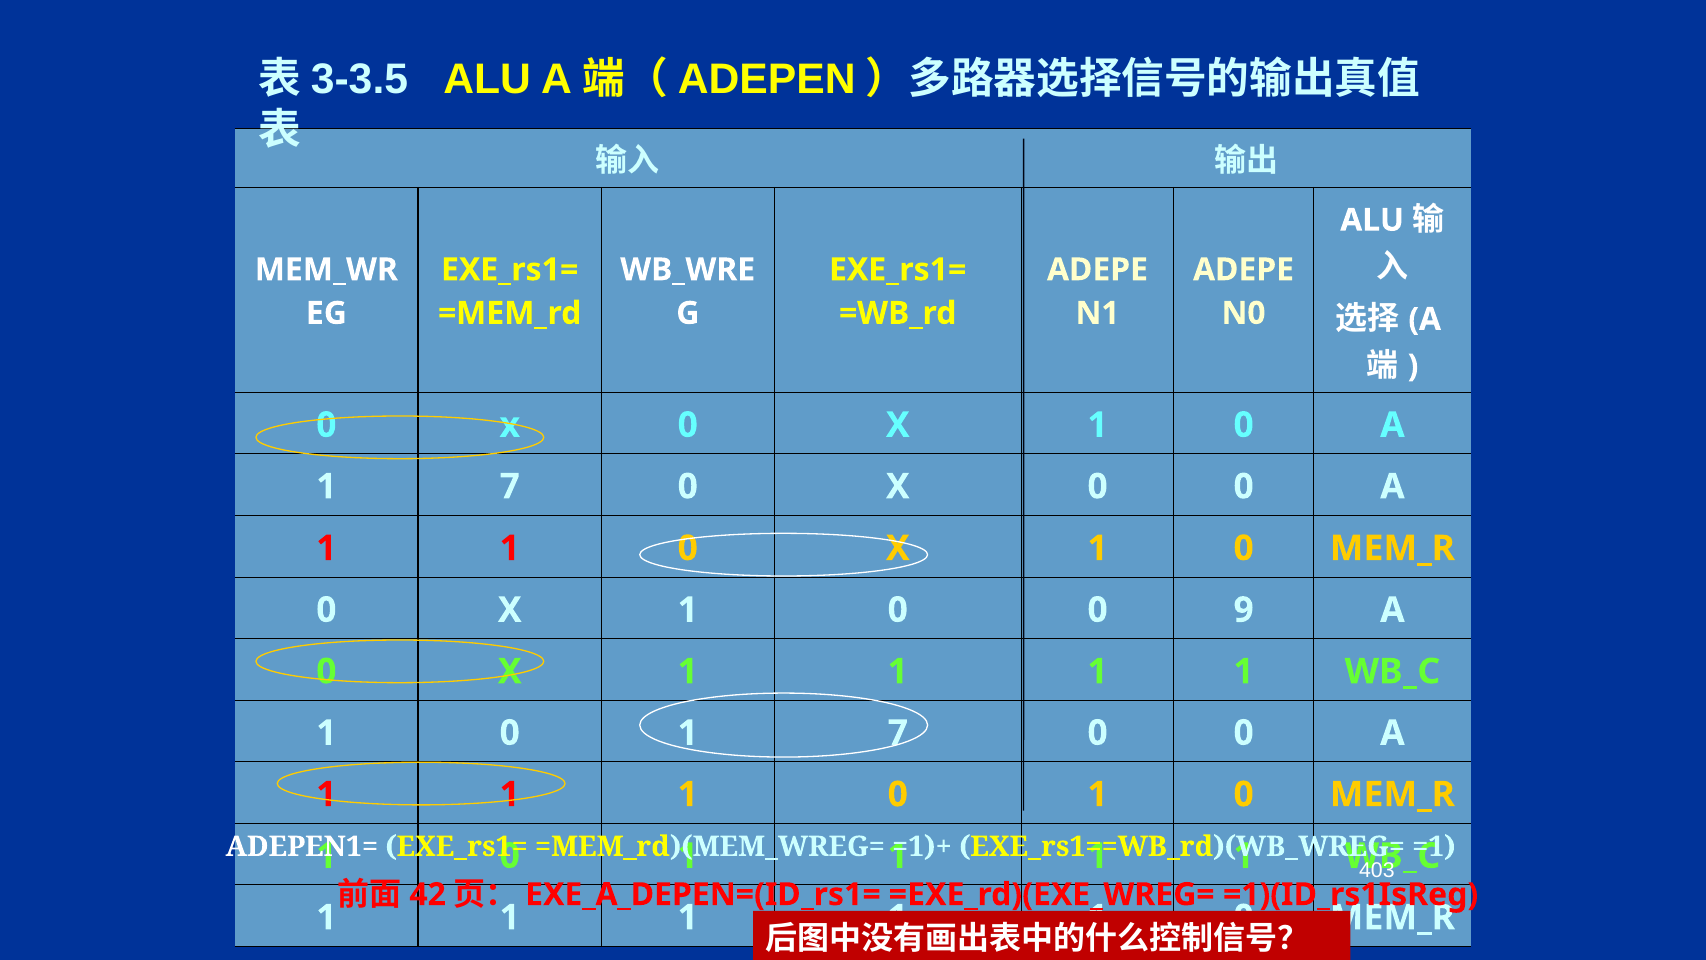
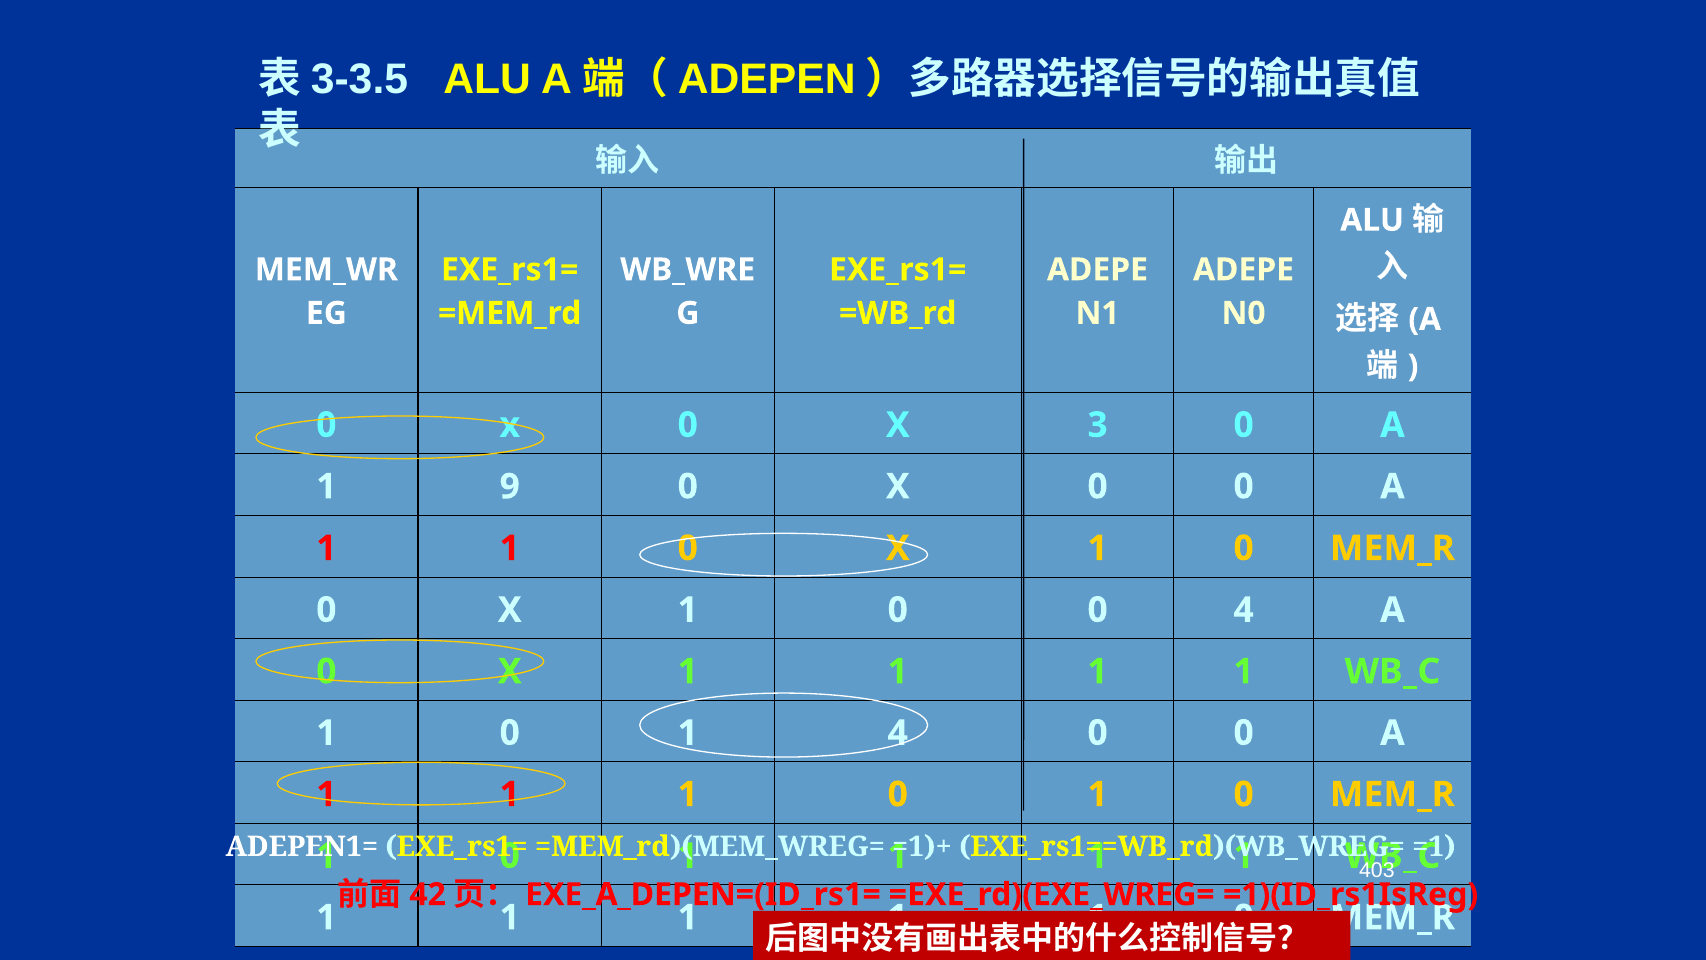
x 0 X 1: 1 -> 3 (1098, 425)
7: 7 -> 9 (510, 486)
0 9: 9 -> 4 (1244, 610)
0 1 7: 7 -> 4 (898, 733)
